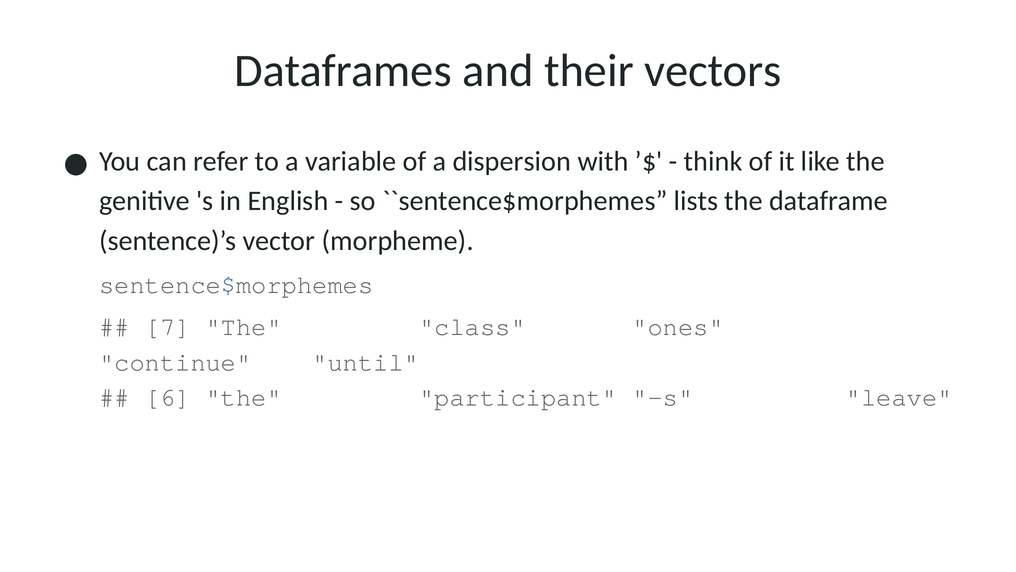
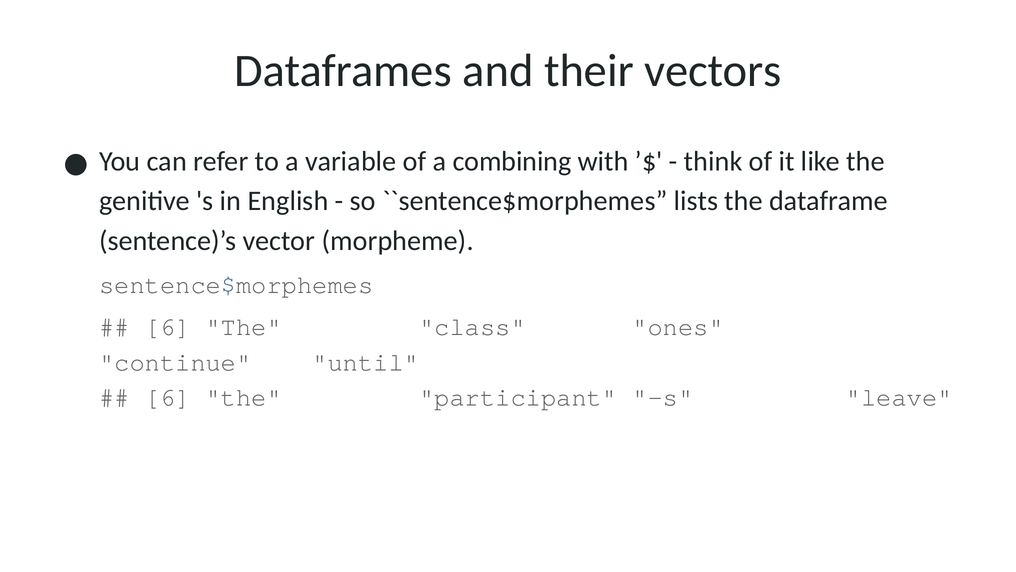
dispersion: dispersion -> combining (512, 161)
7: 7 -> 6 (168, 327)
